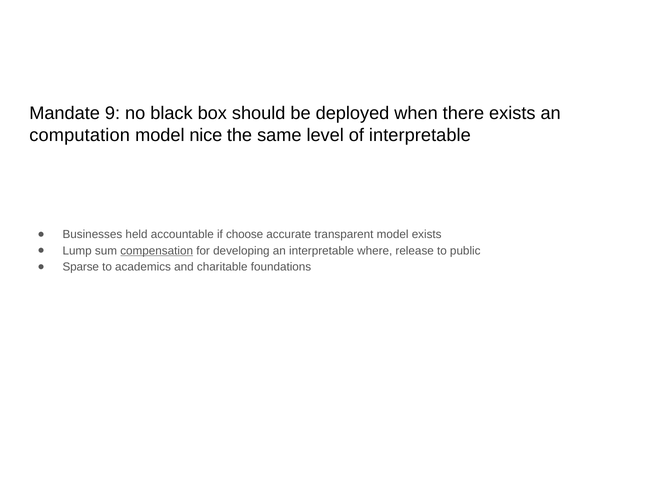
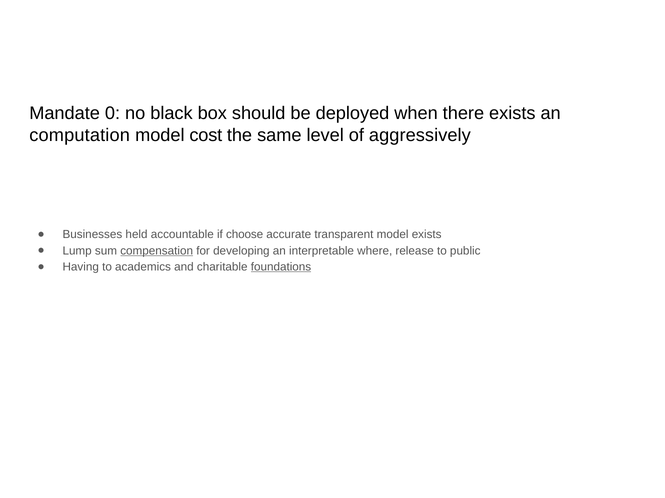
9: 9 -> 0 (113, 114)
nice: nice -> cost (206, 135)
of interpretable: interpretable -> aggressively (420, 135)
Sparse: Sparse -> Having (81, 267)
foundations underline: none -> present (281, 267)
